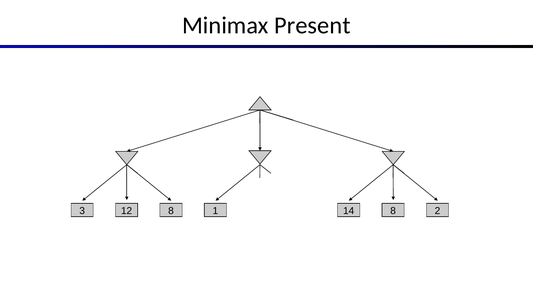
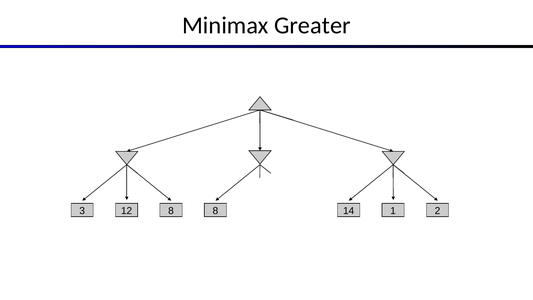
Present: Present -> Greater (312, 26)
3 1: 1 -> 8 (215, 211)
8 8: 8 -> 1 (393, 211)
